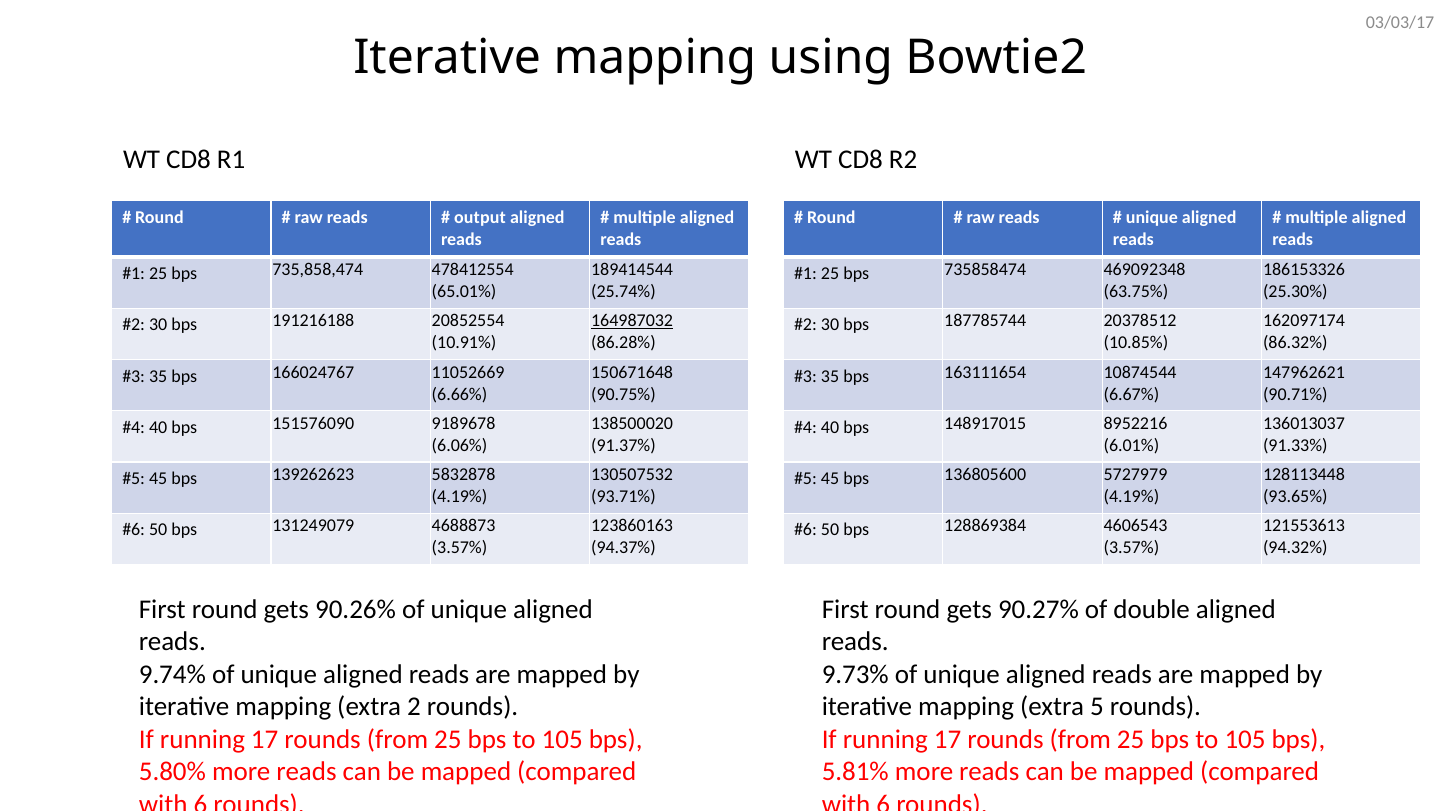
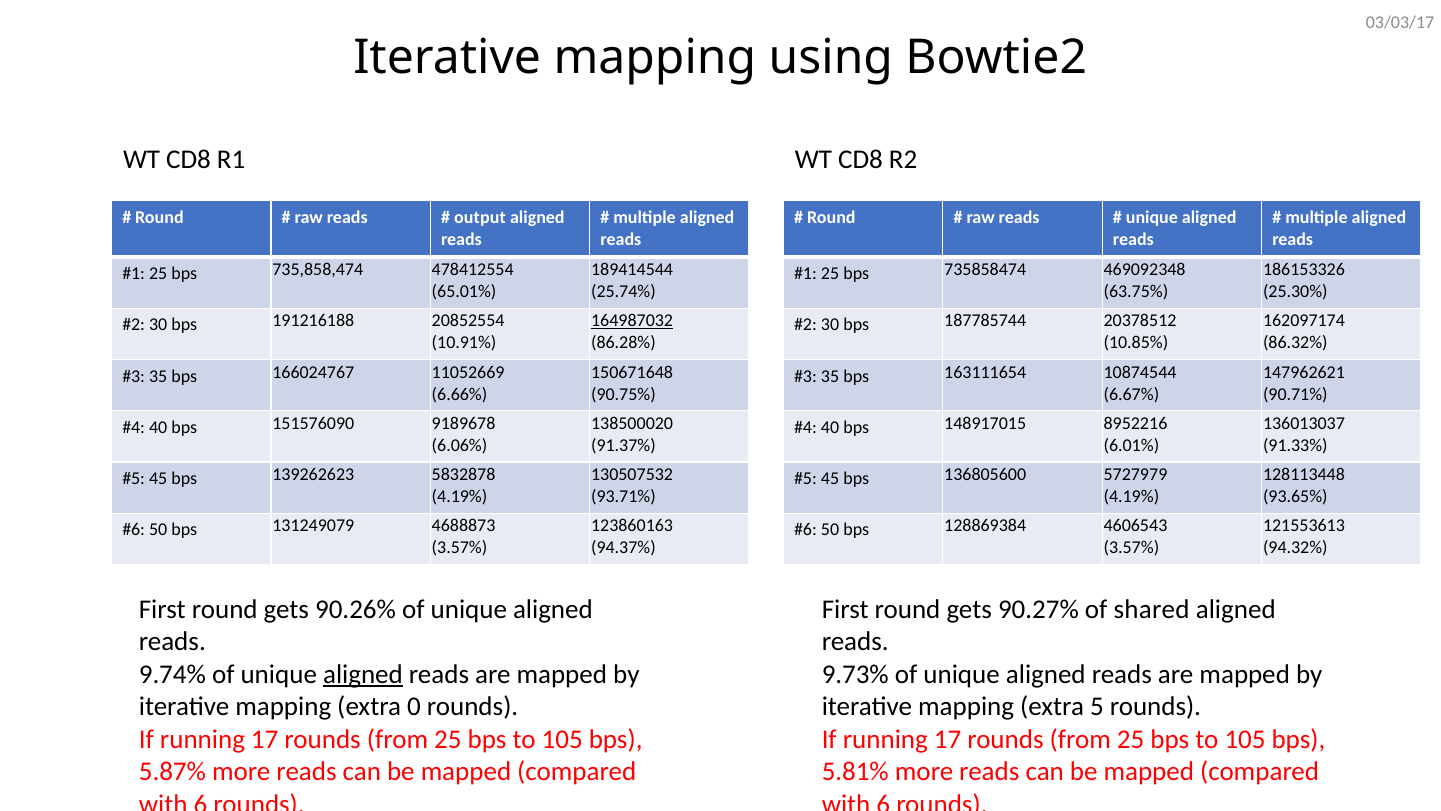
double: double -> shared (1152, 609)
aligned underline: none -> present (363, 674)
2: 2 -> 0 (414, 706)
5.80%: 5.80% -> 5.87% (172, 771)
